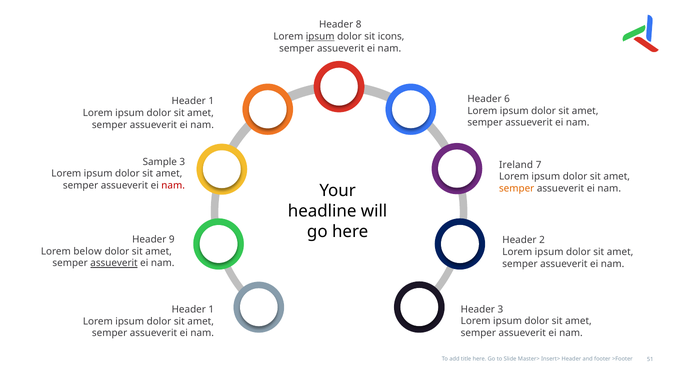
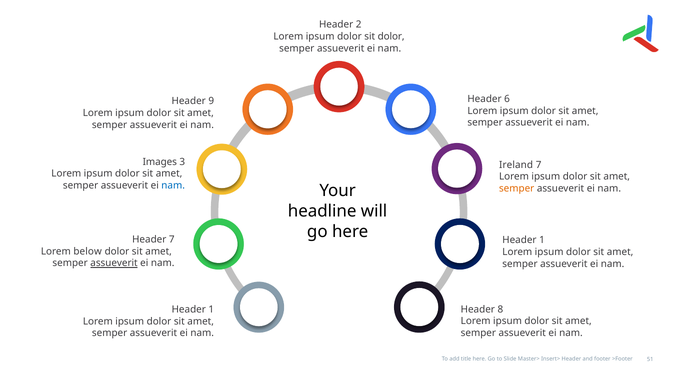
8: 8 -> 2 (359, 25)
ipsum underline: present -> none (320, 37)
sit icons: icons -> dolor (391, 37)
1: 1 -> 9 (211, 101)
Sample: Sample -> Images (160, 162)
nam colour: red -> blue (173, 186)
Header 9: 9 -> 7 (172, 239)
2: 2 -> 1 (542, 240)
Header 3: 3 -> 8 (500, 309)
